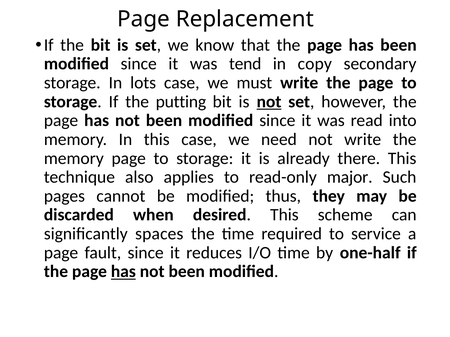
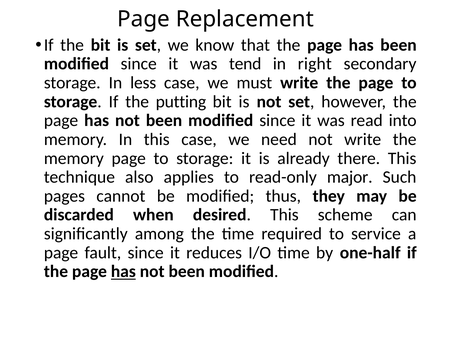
copy: copy -> right (315, 64)
lots: lots -> less (143, 83)
not underline: present -> none (269, 102)
spaces: spaces -> among (159, 234)
